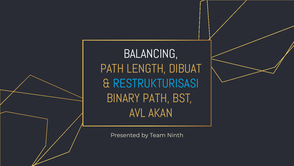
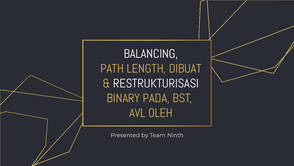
RESTRUKTURISASI colour: light blue -> white (156, 83)
BINARY PATH: PATH -> PADA (156, 98)
AKAN: AKAN -> OLEH (160, 113)
